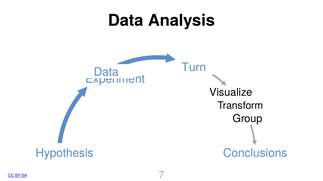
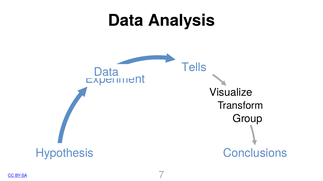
Turn: Turn -> Tells (194, 68)
